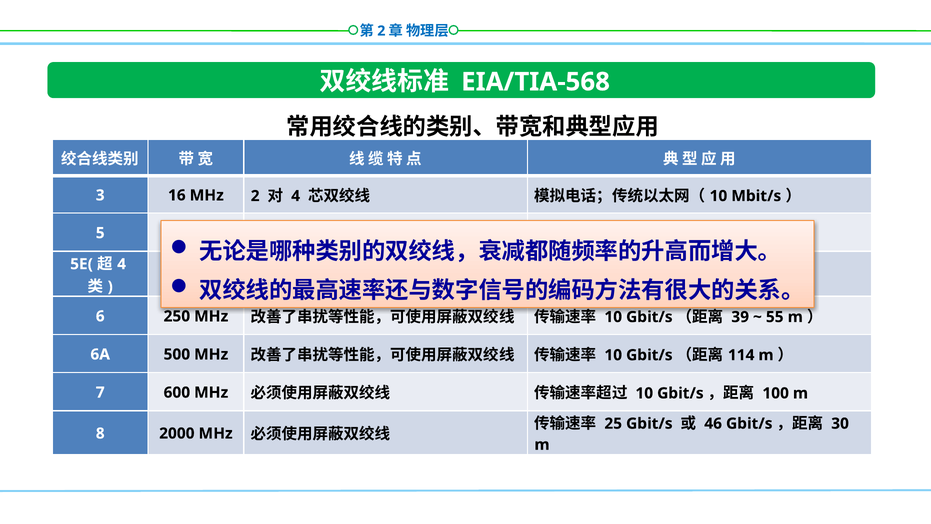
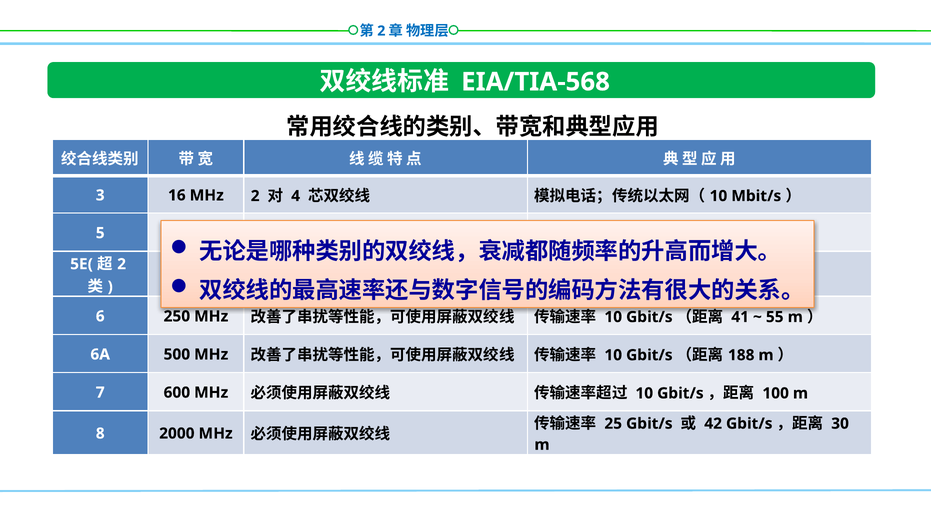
4: 4 -> 2 (122, 264)
39: 39 -> 41 (740, 317)
114: 114 -> 188 (741, 355)
46: 46 -> 42 (713, 423)
